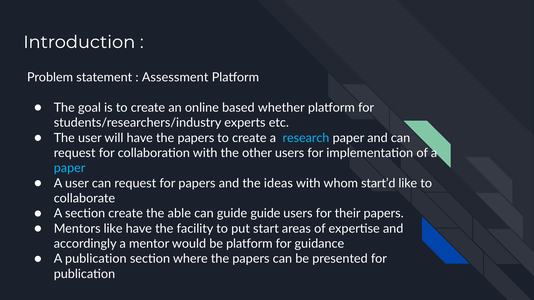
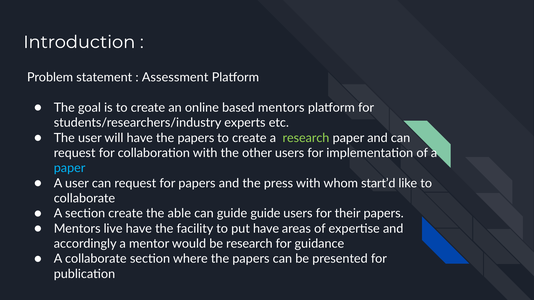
based whether: whether -> mentors (281, 108)
research colour: light blue -> light green (306, 138)
ideas: ideas -> press (278, 183)
Mentors like: like -> live (113, 229)
put start: start -> have (266, 229)
be platform: platform -> research (249, 244)
A publication: publication -> collaborate (96, 259)
